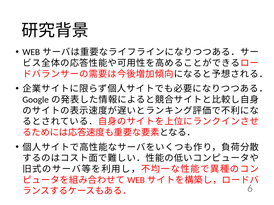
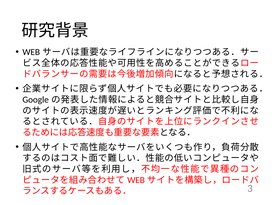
6: 6 -> 3 (250, 189)
